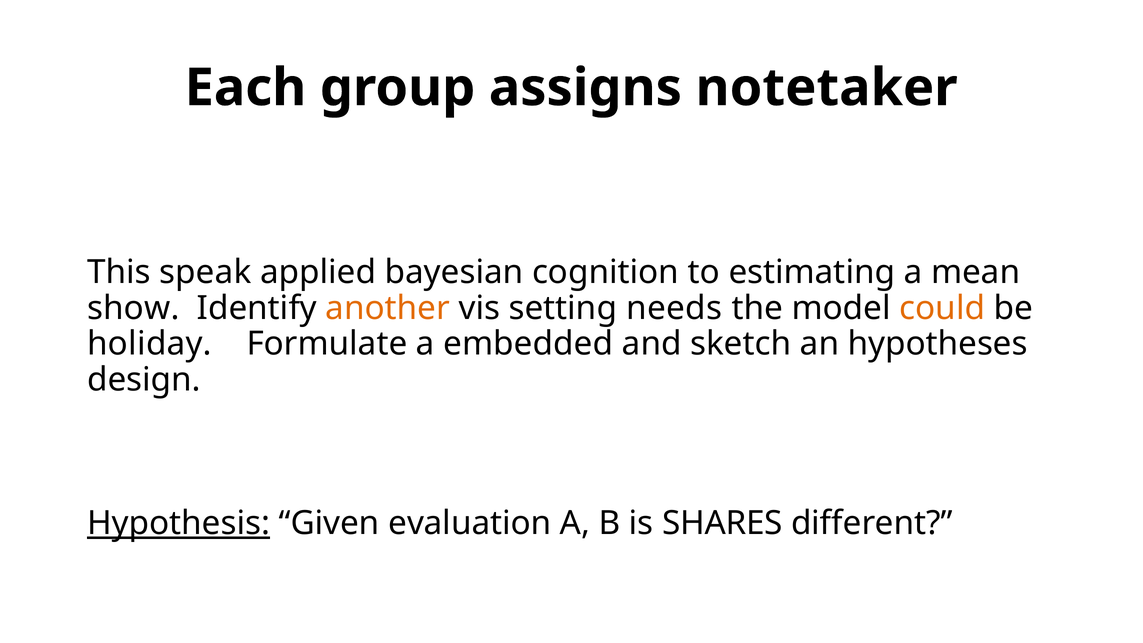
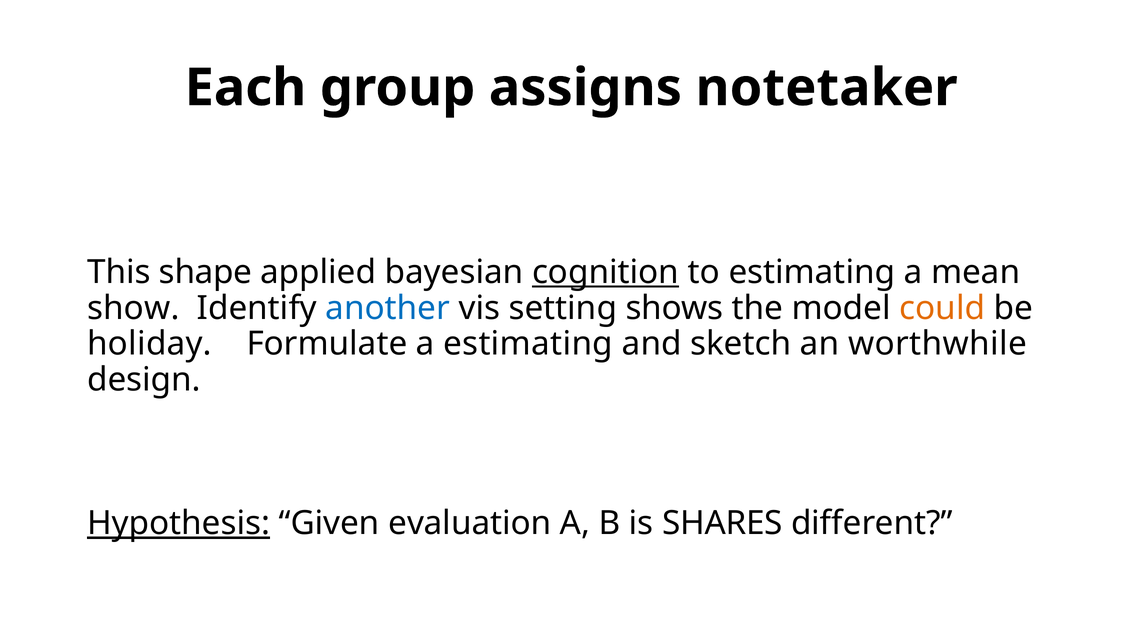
speak: speak -> shape (206, 272)
cognition underline: none -> present (606, 272)
another colour: orange -> blue (388, 308)
needs: needs -> shows (675, 308)
a embedded: embedded -> estimating (528, 344)
hypotheses: hypotheses -> worthwhile (938, 344)
